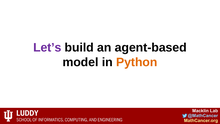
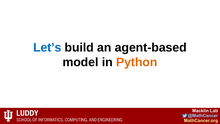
Let’s colour: purple -> blue (47, 47)
